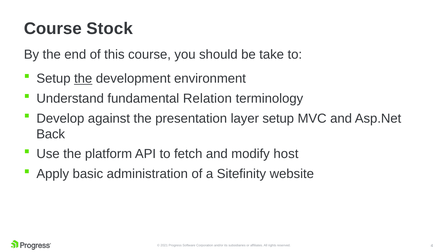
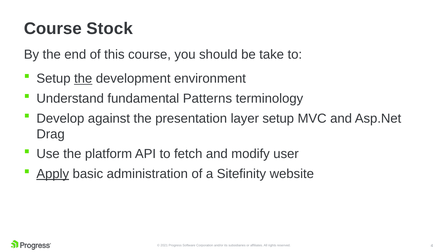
Relation: Relation -> Patterns (207, 99)
Back: Back -> Drag (51, 134)
host: host -> user (286, 154)
Apply underline: none -> present (53, 174)
